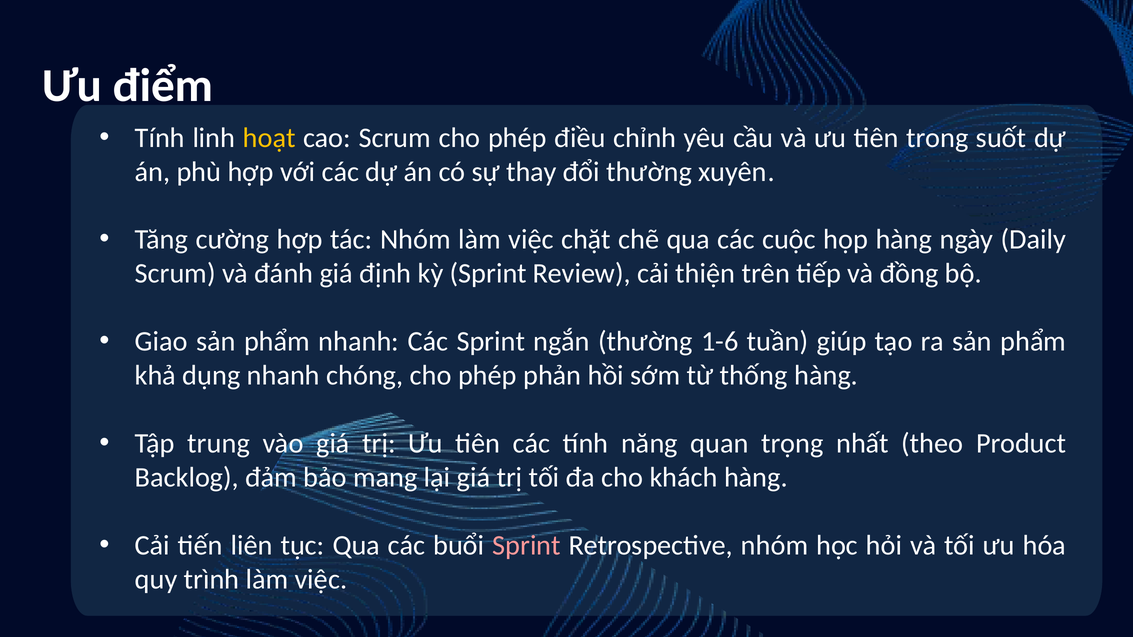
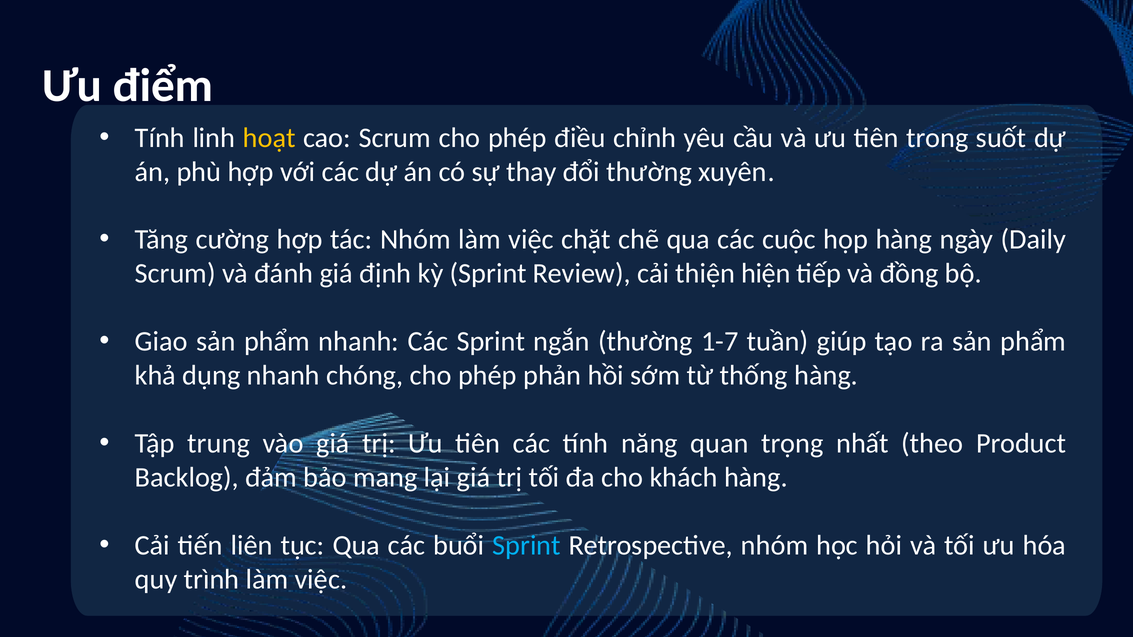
trên: trên -> hiện (766, 274)
1-6: 1-6 -> 1-7 (720, 342)
Sprint colour: pink -> light blue (527, 546)
